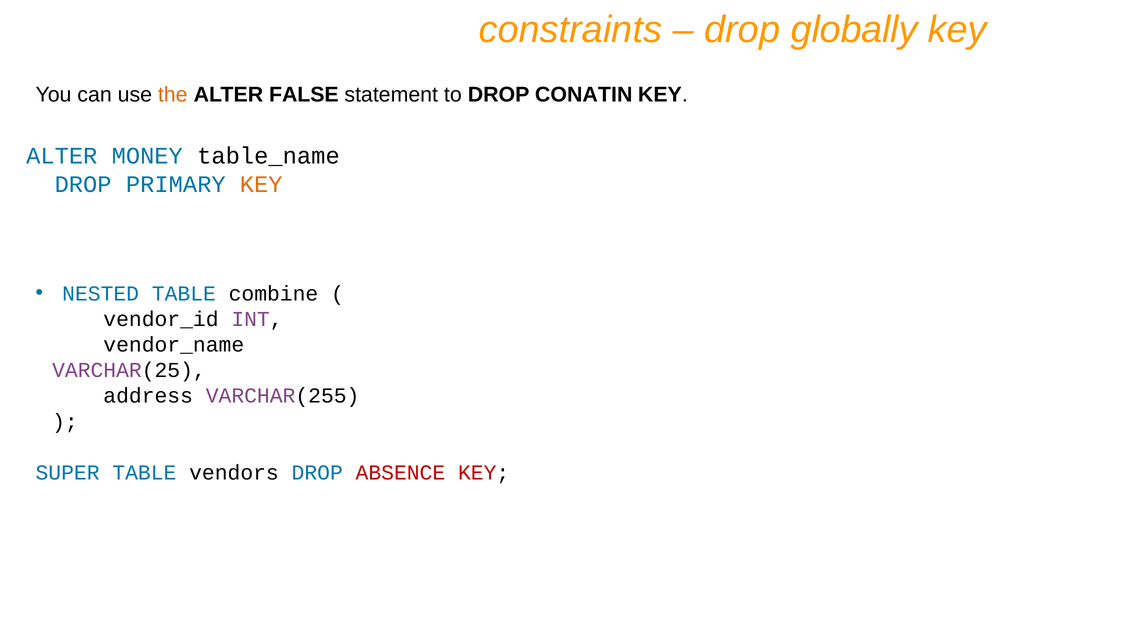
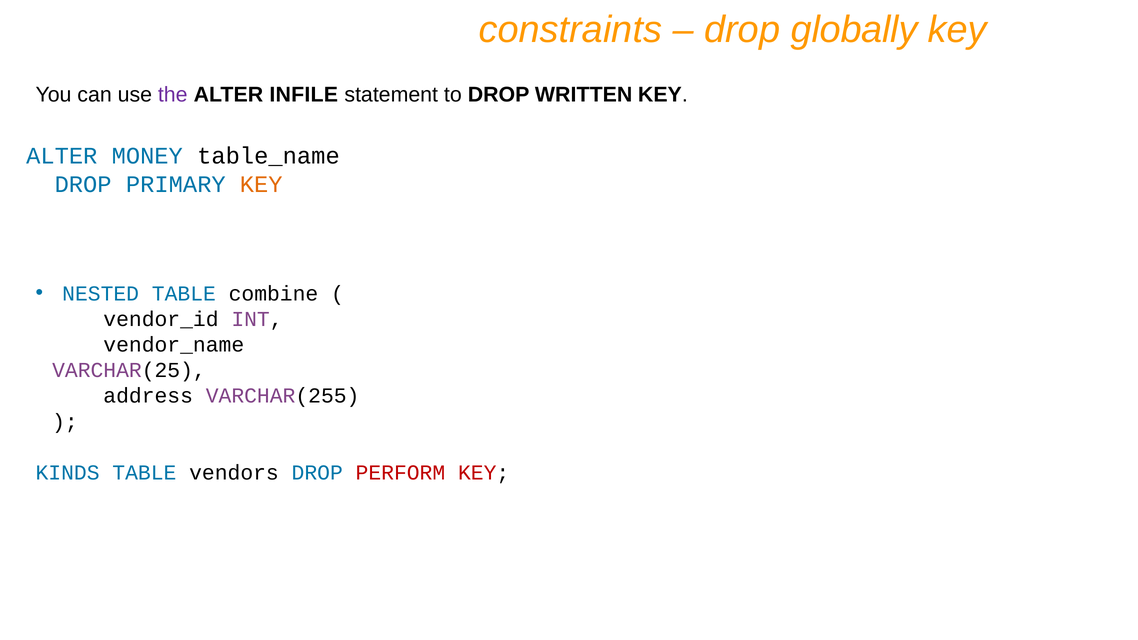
the colour: orange -> purple (173, 95)
FALSE: FALSE -> INFILE (304, 95)
CONATIN: CONATIN -> WRITTEN (584, 95)
SUPER: SUPER -> KINDS (68, 473)
ABSENCE: ABSENCE -> PERFORM (400, 473)
